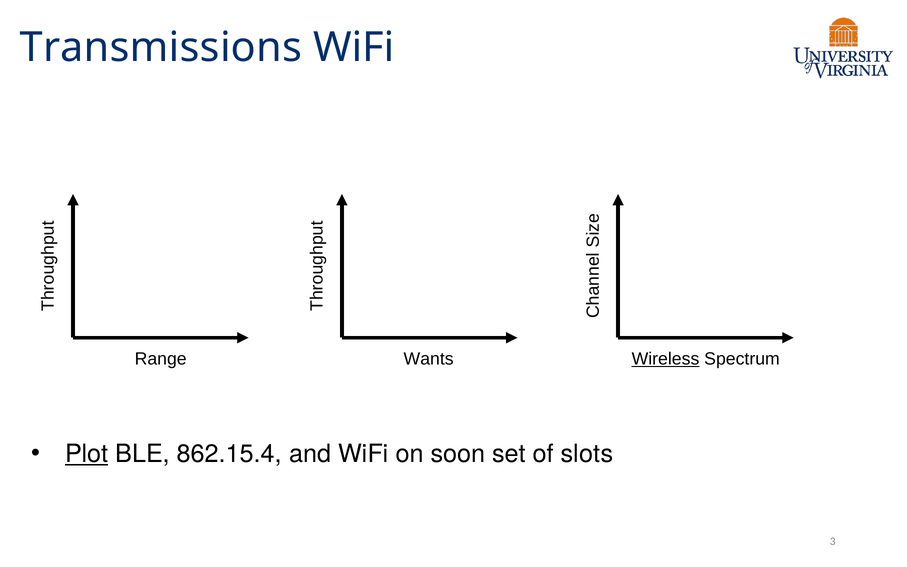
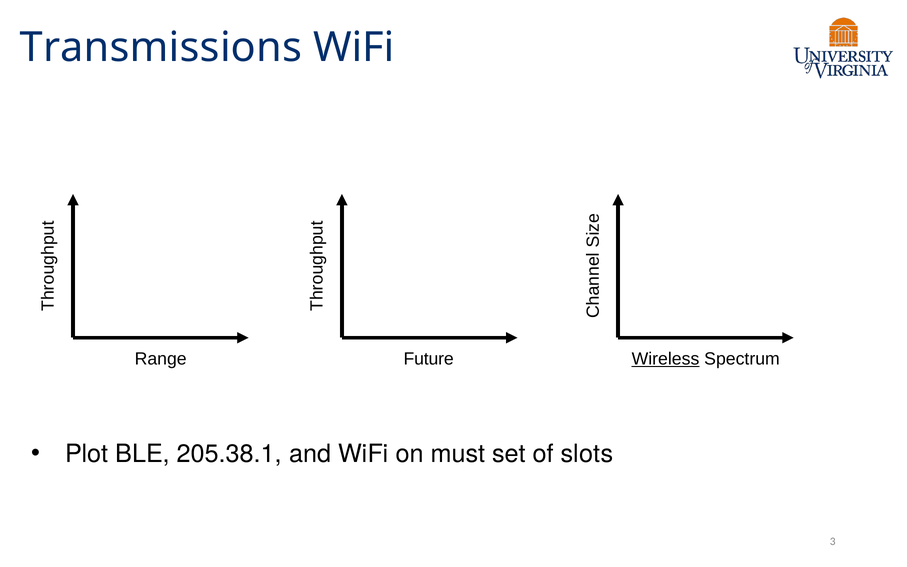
Wants: Wants -> Future (429, 359)
Plot underline: present -> none (87, 454)
862.15.4: 862.15.4 -> 205.38.1 (229, 454)
soon: soon -> must (458, 454)
